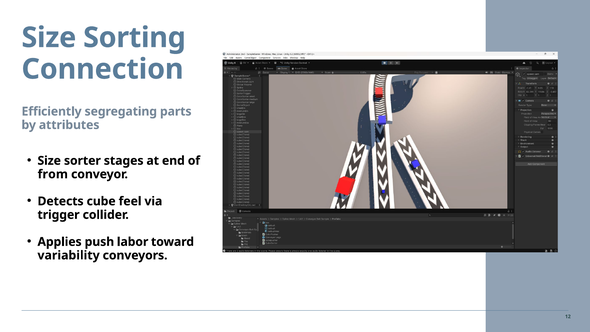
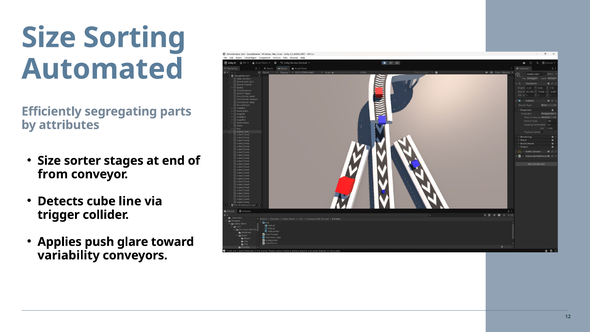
Connection: Connection -> Automated (102, 69)
feel: feel -> line (130, 201)
labor: labor -> glare (133, 242)
